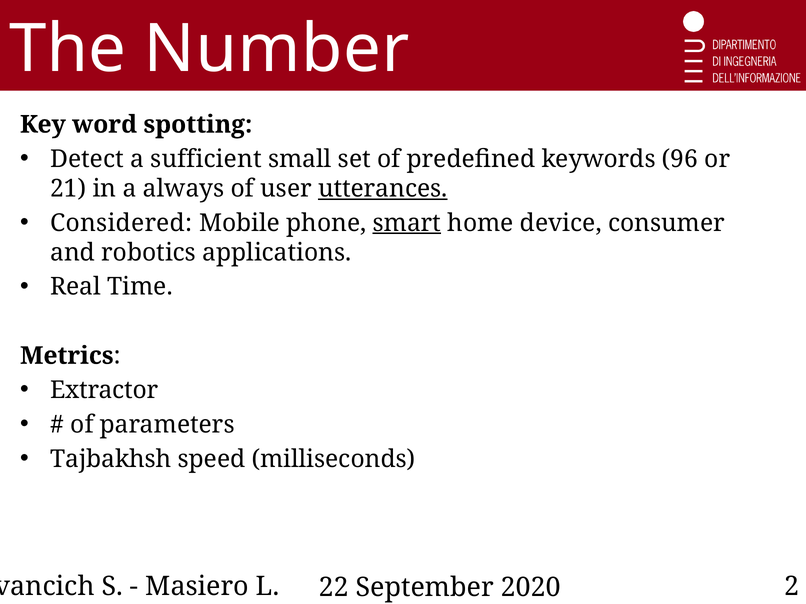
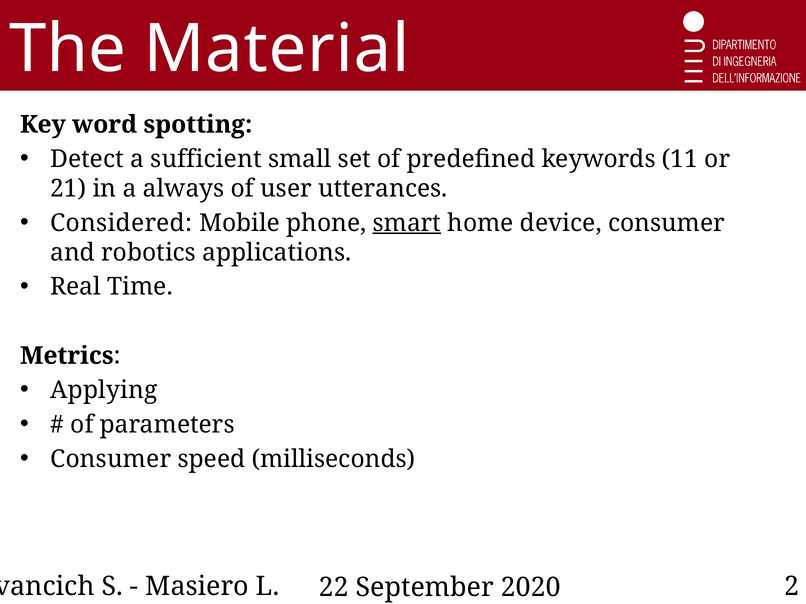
Number: Number -> Material (277, 49)
96: 96 -> 11 (680, 159)
utterances underline: present -> none (383, 189)
Extractor: Extractor -> Applying (104, 390)
Tajbakhsh: Tajbakhsh -> Consumer (111, 459)
